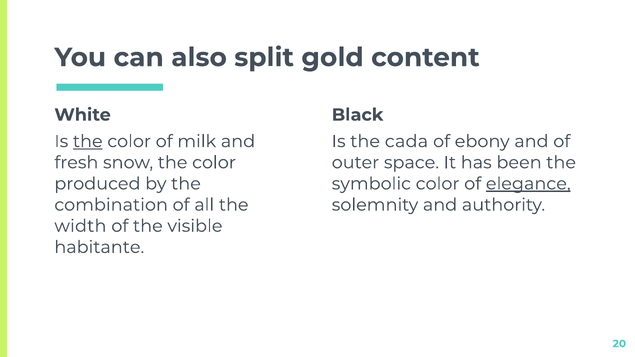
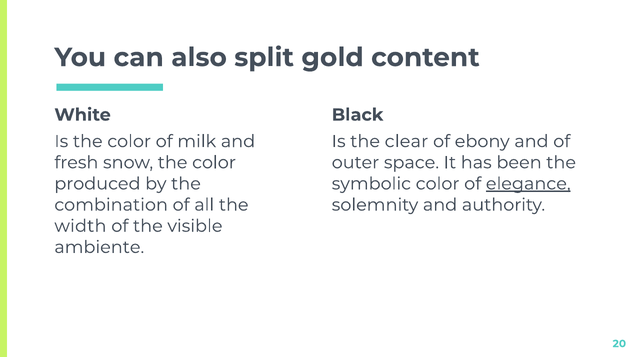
the underline: present -> none (88, 141)
cada: cada -> clear (406, 141)
habitante: habitante -> ambiente (99, 247)
